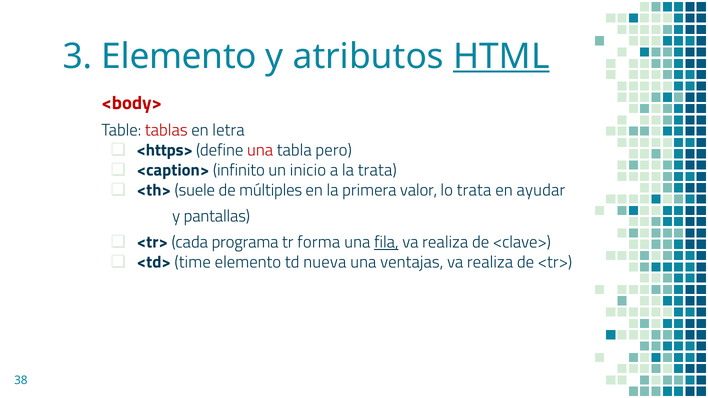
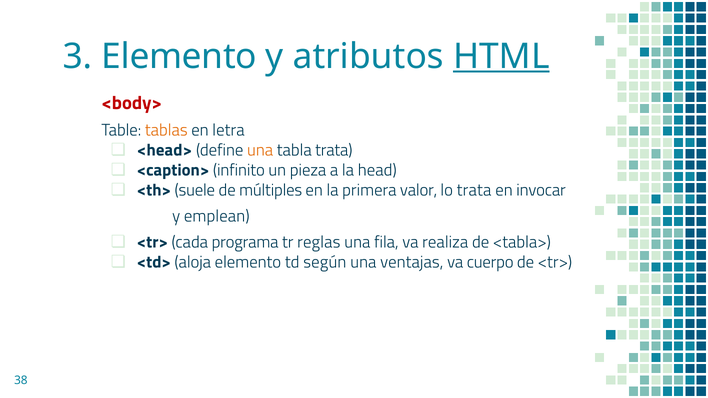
tablas colour: red -> orange (166, 130)
<https>: <https> -> <head> (165, 150)
una colour: red -> orange (260, 150)
tabla pero: pero -> trata (334, 150)
inicio: inicio -> pieza (308, 170)
la trata: trata -> head (377, 170)
ayudar: ayudar -> invocar (541, 191)
pantallas: pantallas -> emplean (217, 217)
forma: forma -> reglas (319, 243)
fila underline: present -> none (386, 243)
<clave>: <clave> -> <tabla> (522, 243)
time: time -> aloja (193, 263)
nueva: nueva -> según (325, 263)
realiza: realiza -> cuerpo (490, 263)
